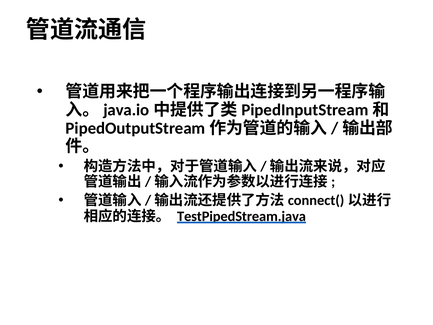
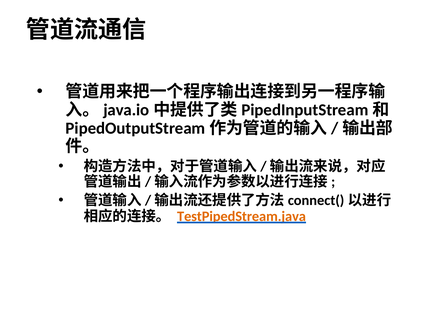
TestPipedStream.java colour: black -> orange (241, 216)
